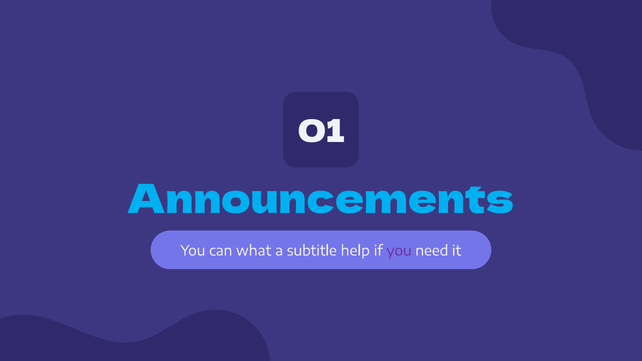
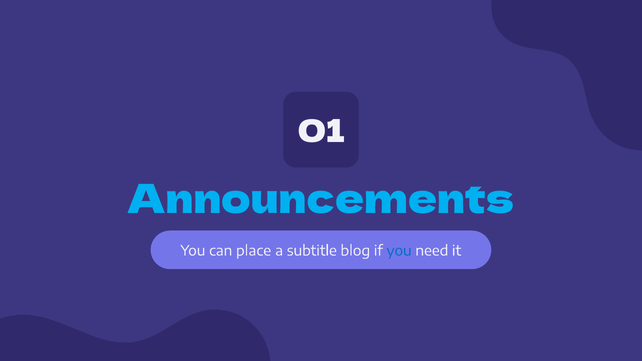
what: what -> place (254, 251)
help: help -> blog (355, 251)
you colour: purple -> blue (399, 251)
